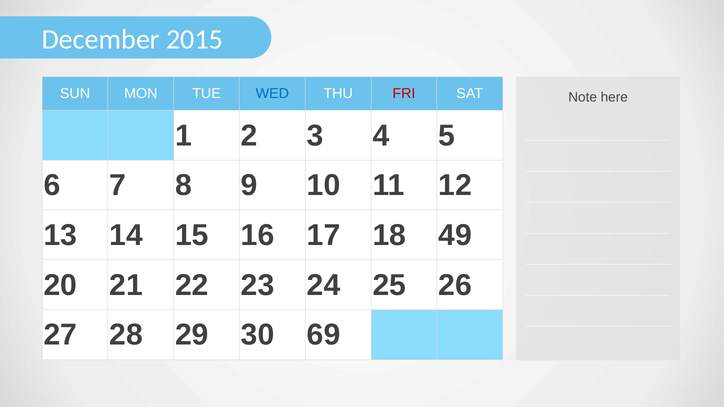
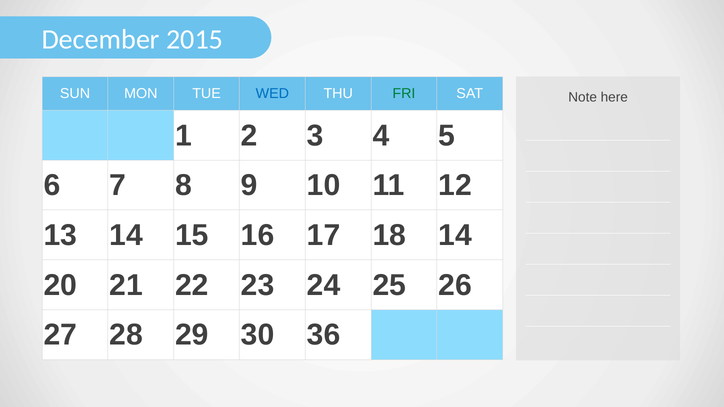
FRI colour: red -> green (404, 94)
18 49: 49 -> 14 (455, 235)
69: 69 -> 36 (324, 335)
